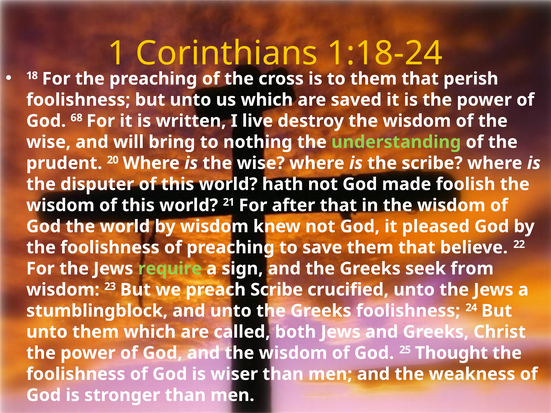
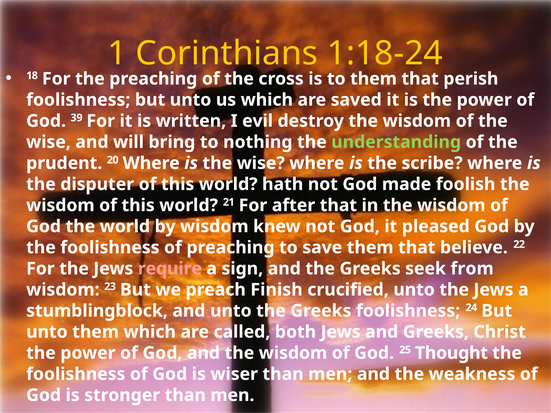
68: 68 -> 39 (77, 118)
live: live -> evil (258, 121)
require colour: light green -> pink (170, 269)
preach Scribe: Scribe -> Finish (277, 290)
